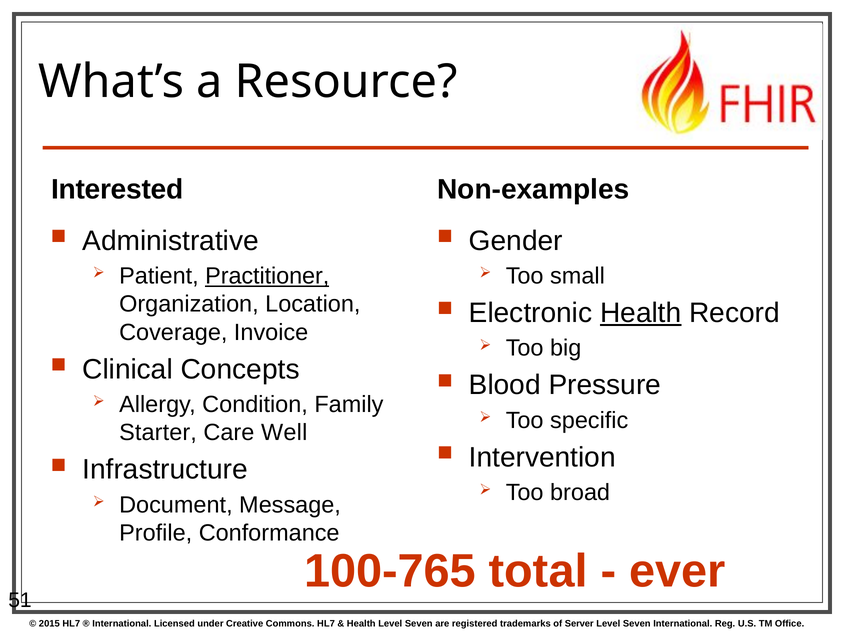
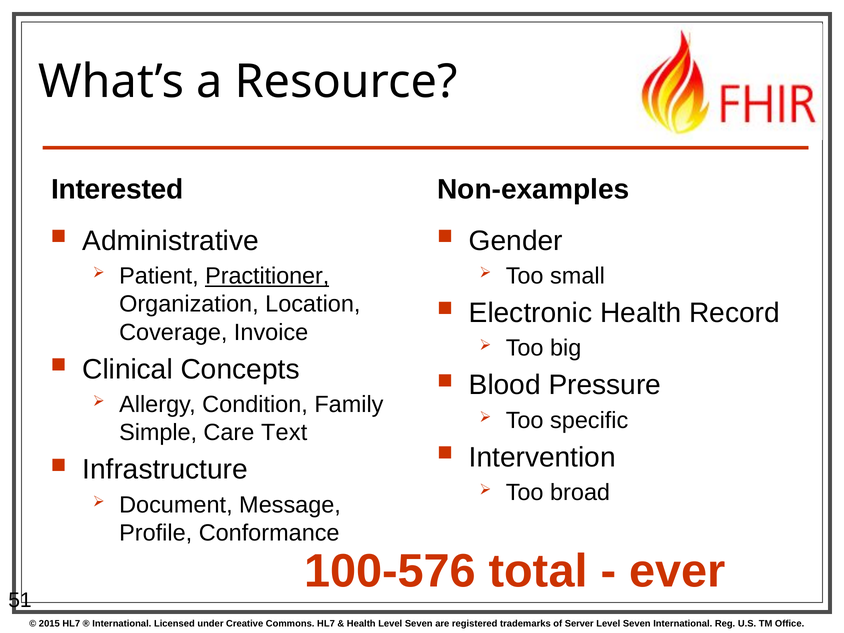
Health underline: present -> none (641, 313)
Starter: Starter -> Simple (158, 433)
Well: Well -> Text (284, 433)
100-765: 100-765 -> 100-576 (390, 571)
